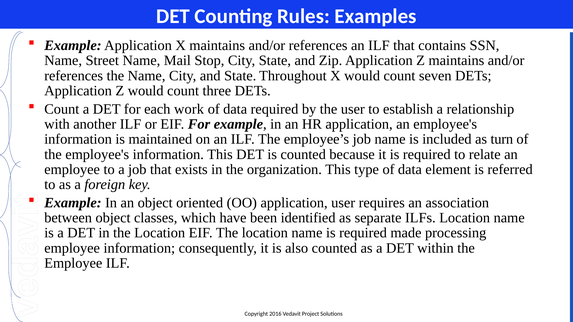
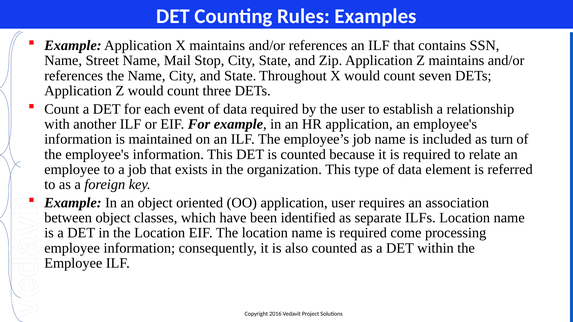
work: work -> event (189, 109)
made: made -> come (406, 233)
